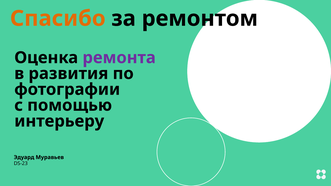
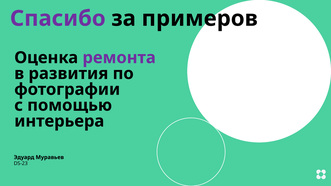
Спасибо colour: orange -> purple (58, 19)
ремонтом: ремонтом -> примеров (200, 19)
интерьеру: интерьеру -> интерьера (59, 121)
